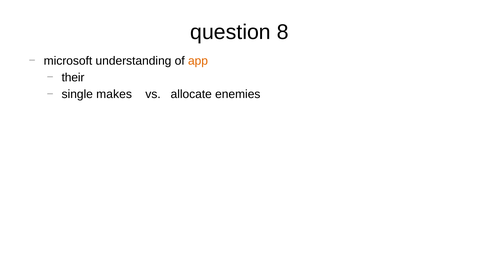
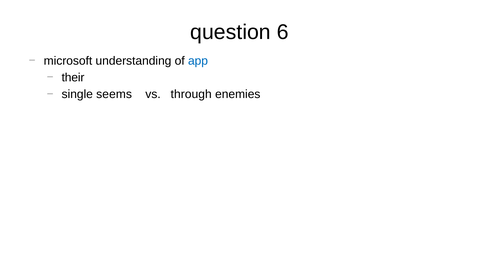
8: 8 -> 6 (283, 32)
app colour: orange -> blue (198, 61)
makes: makes -> seems (114, 94)
allocate: allocate -> through (191, 94)
